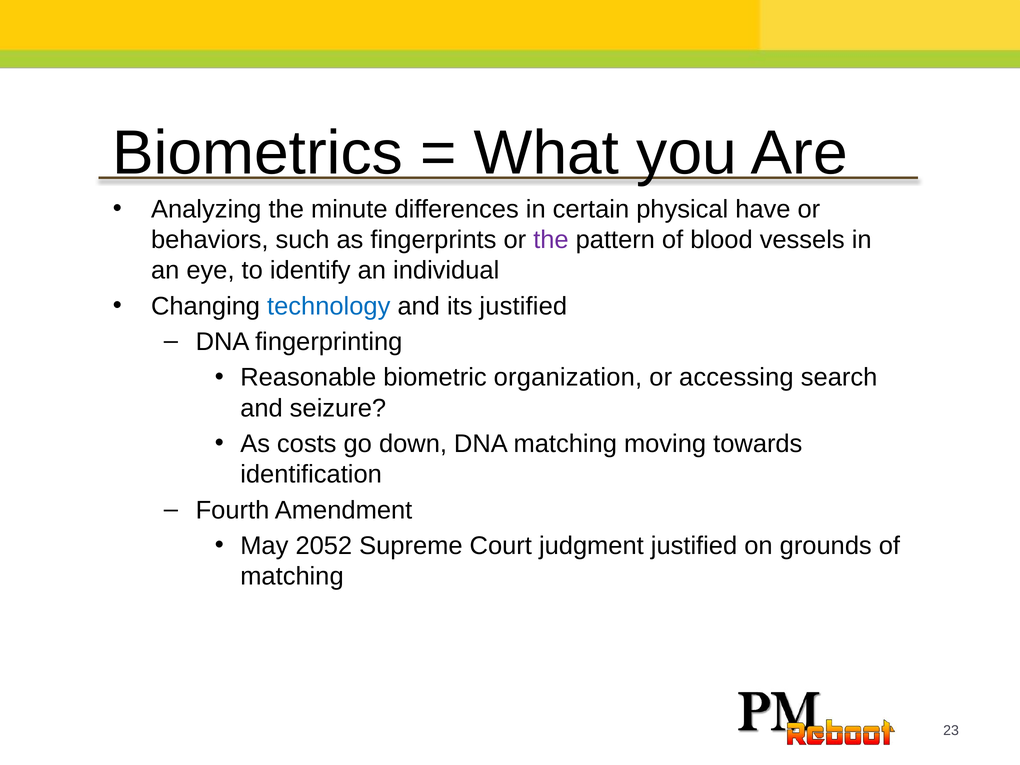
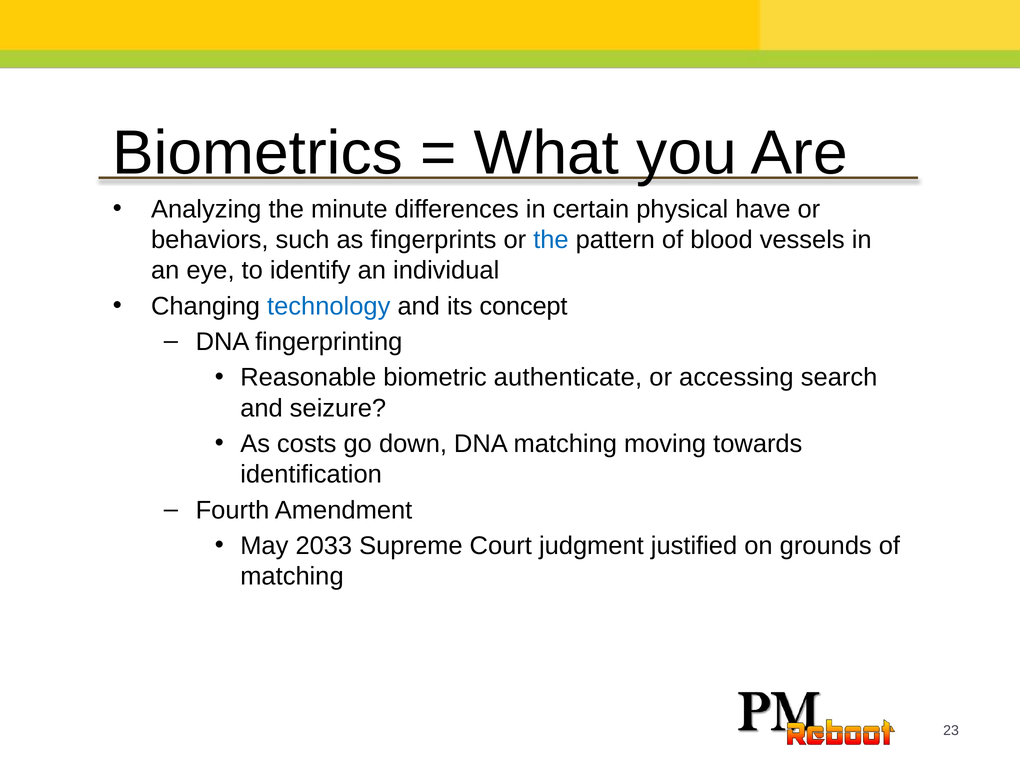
the colour: purple -> blue (551, 240)
its justified: justified -> concept (524, 306)
organization: organization -> authenticate (568, 377)
2052: 2052 -> 2033 (324, 546)
